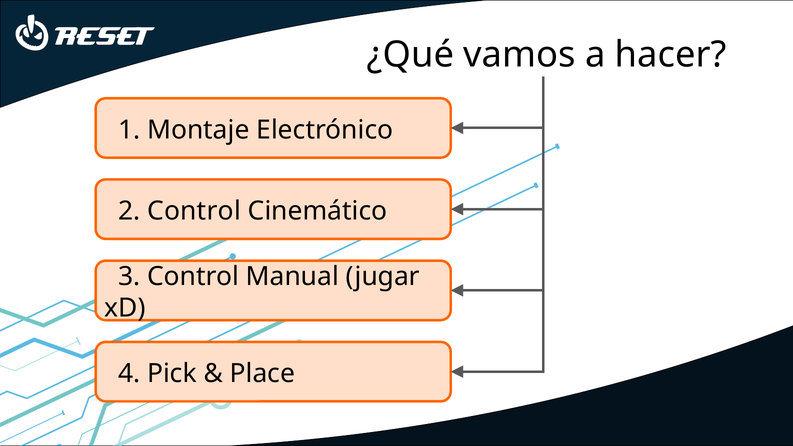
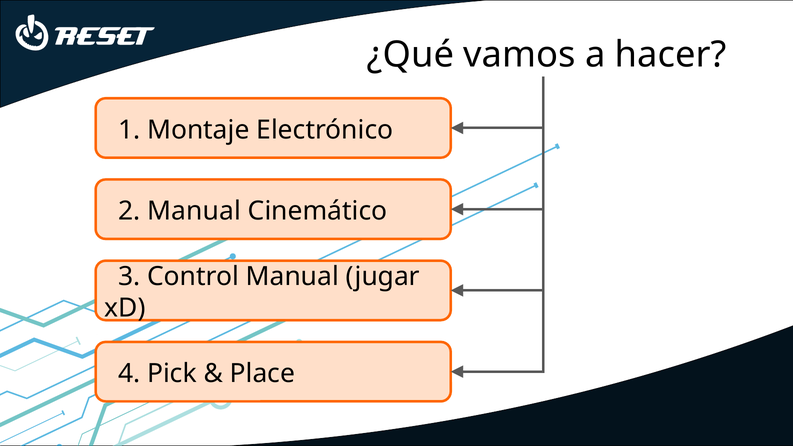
2 Control: Control -> Manual (194, 211)
